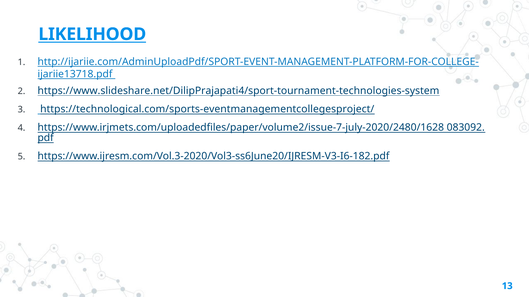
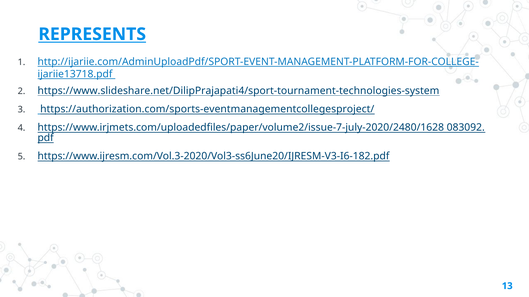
LIKELIHOOD: LIKELIHOOD -> REPRESENTS (92, 34)
https://technological.com/sports-eventmanagementcollegesproject/: https://technological.com/sports-eventmanagementcollegesproject/ -> https://authorization.com/sports-eventmanagementcollegesproject/ (207, 109)
